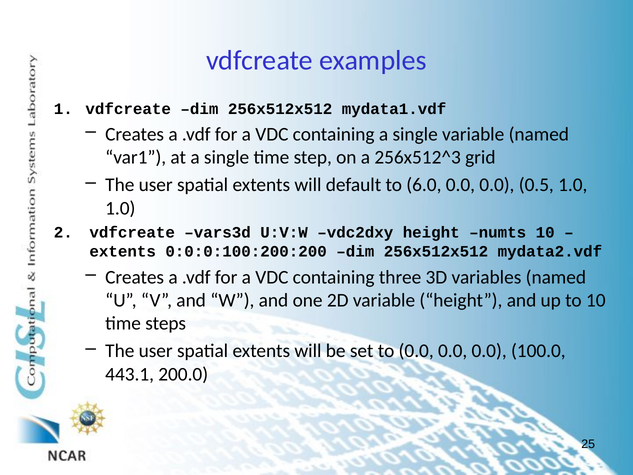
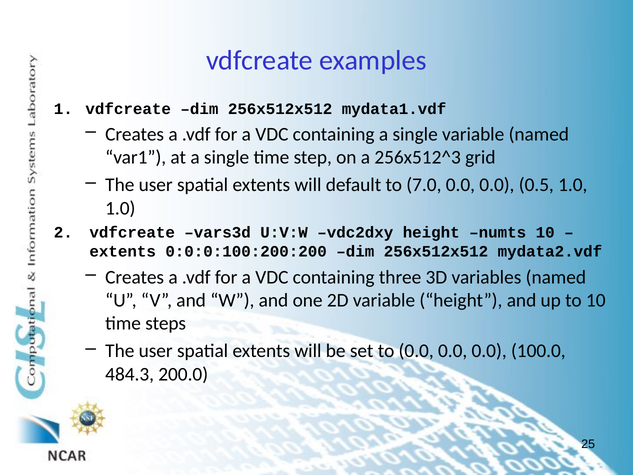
6.0: 6.0 -> 7.0 (424, 185)
443.1: 443.1 -> 484.3 (130, 374)
